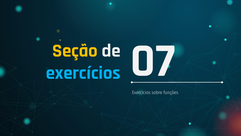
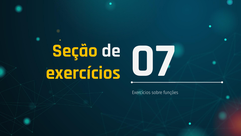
exercícios colour: light blue -> yellow (83, 73)
